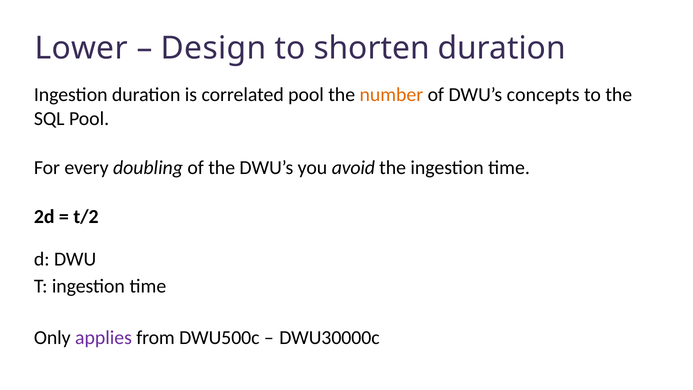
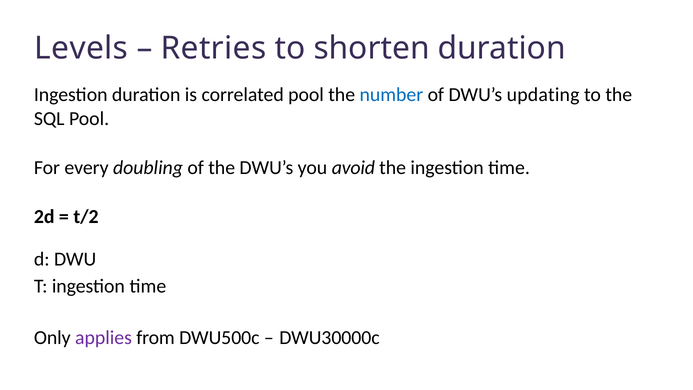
Lower: Lower -> Levels (81, 48)
Design: Design -> Retries (214, 48)
number colour: orange -> blue (391, 95)
concepts: concepts -> updating (543, 95)
